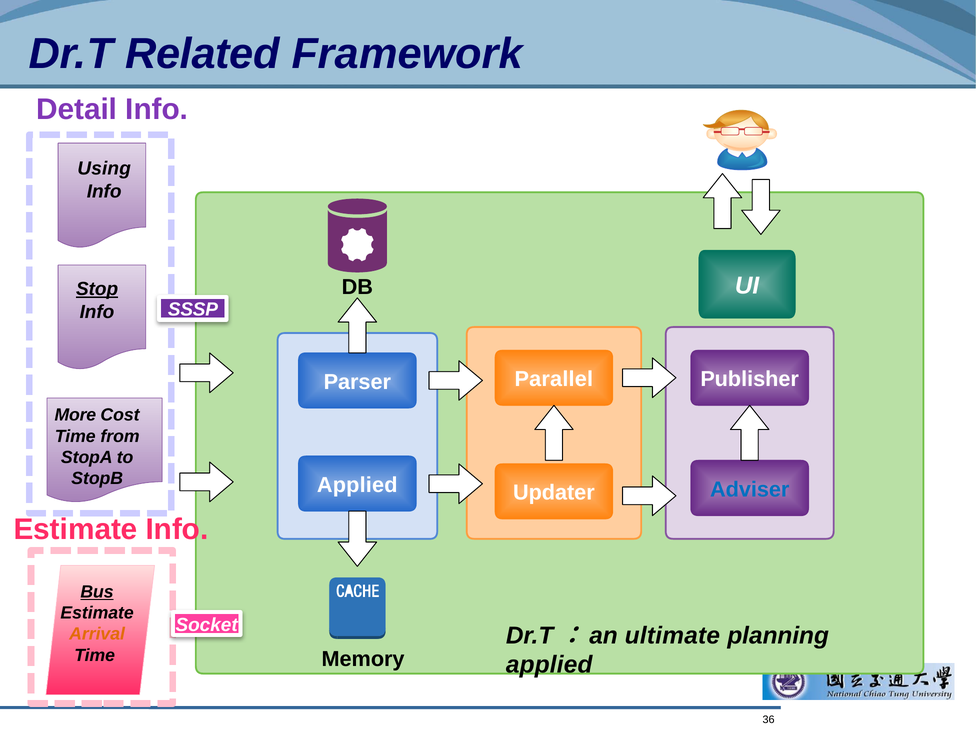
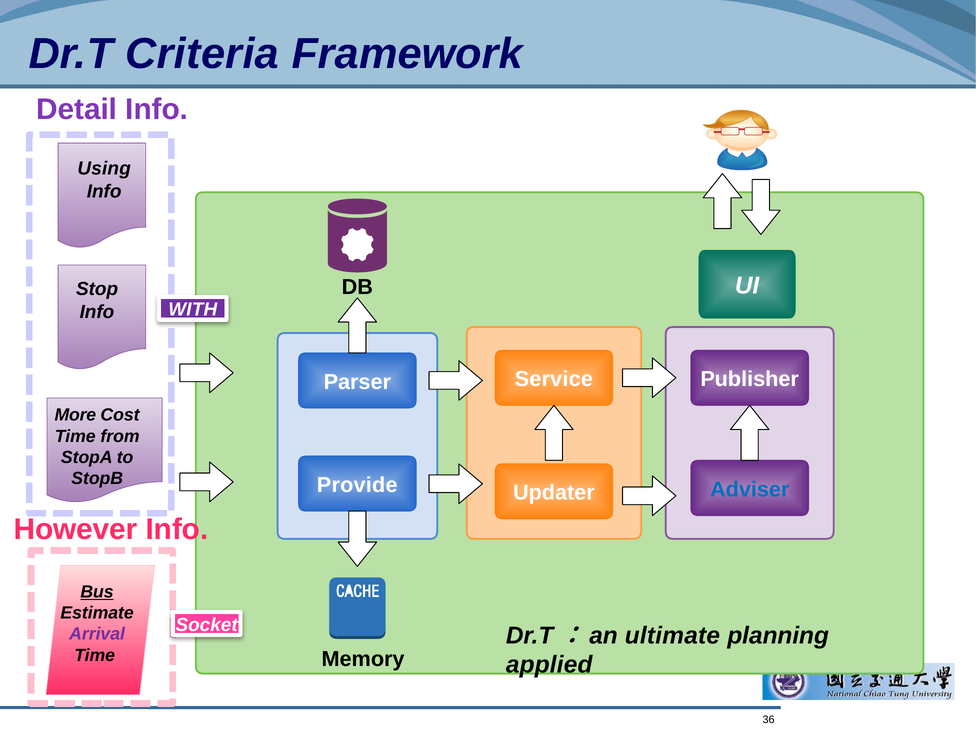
Related: Related -> Criteria (202, 54)
Stop underline: present -> none (97, 289)
SSSP: SSSP -> WITH (193, 310)
Parallel: Parallel -> Service (554, 379)
Applied: Applied -> Provide (357, 485)
Estimate: Estimate -> However (76, 529)
Arrival colour: orange -> purple (97, 634)
